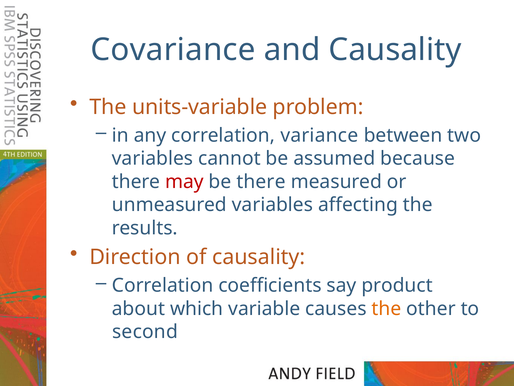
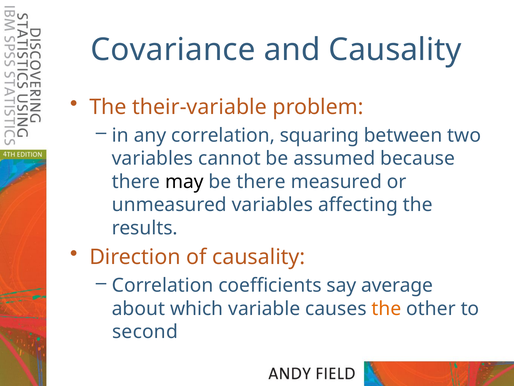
units-variable: units-variable -> their-variable (200, 107)
variance: variance -> squaring (320, 135)
may colour: red -> black (184, 181)
product: product -> average (397, 285)
